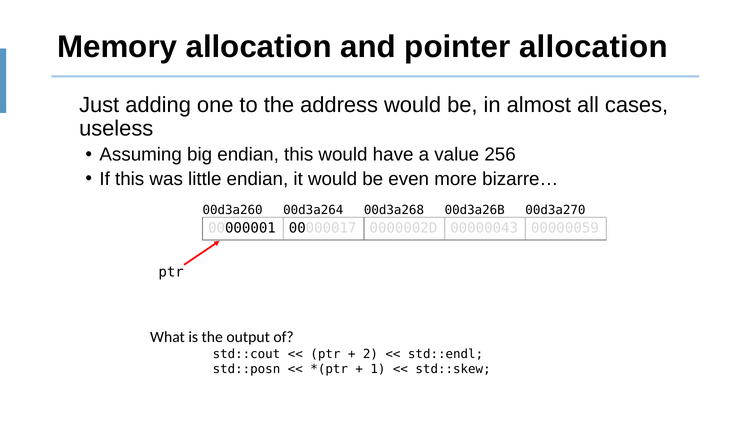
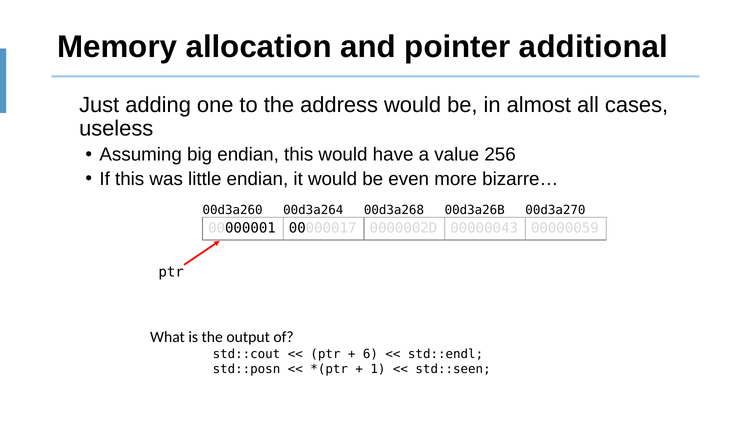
pointer allocation: allocation -> additional (594, 47)
2: 2 -> 6 (370, 354)
std::skew: std::skew -> std::seen (453, 369)
